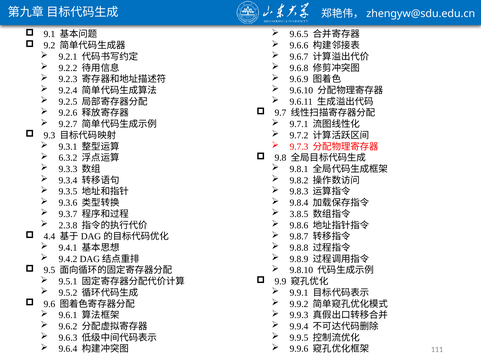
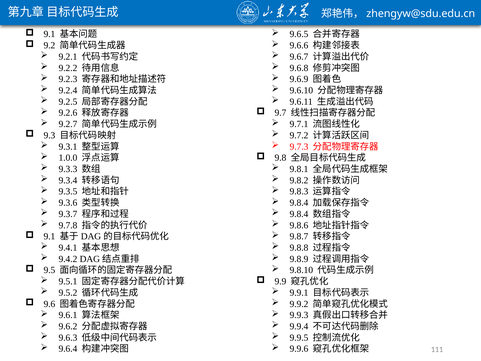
6.3.2: 6.3.2 -> 1.0.0 (68, 158)
3.8.5: 3.8.5 -> 9.8.4 (299, 214)
2.3.8: 2.3.8 -> 9.7.8 (68, 225)
4.4: 4.4 -> 9.1 (49, 236)
